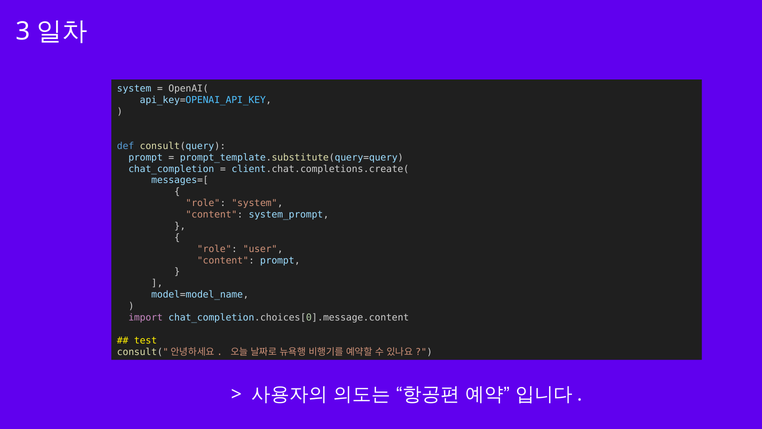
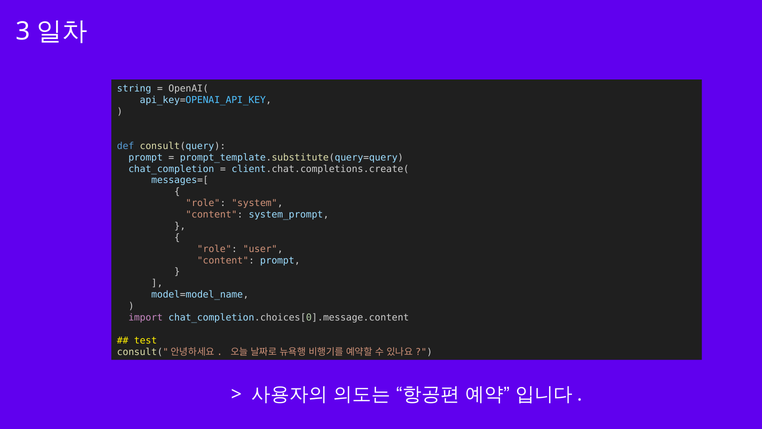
system: system -> string (134, 89)
